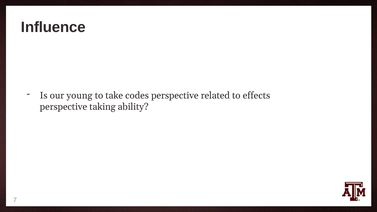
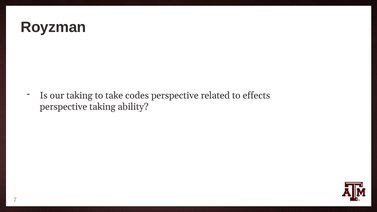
Influence: Influence -> Royzman (53, 27)
our young: young -> taking (79, 95)
